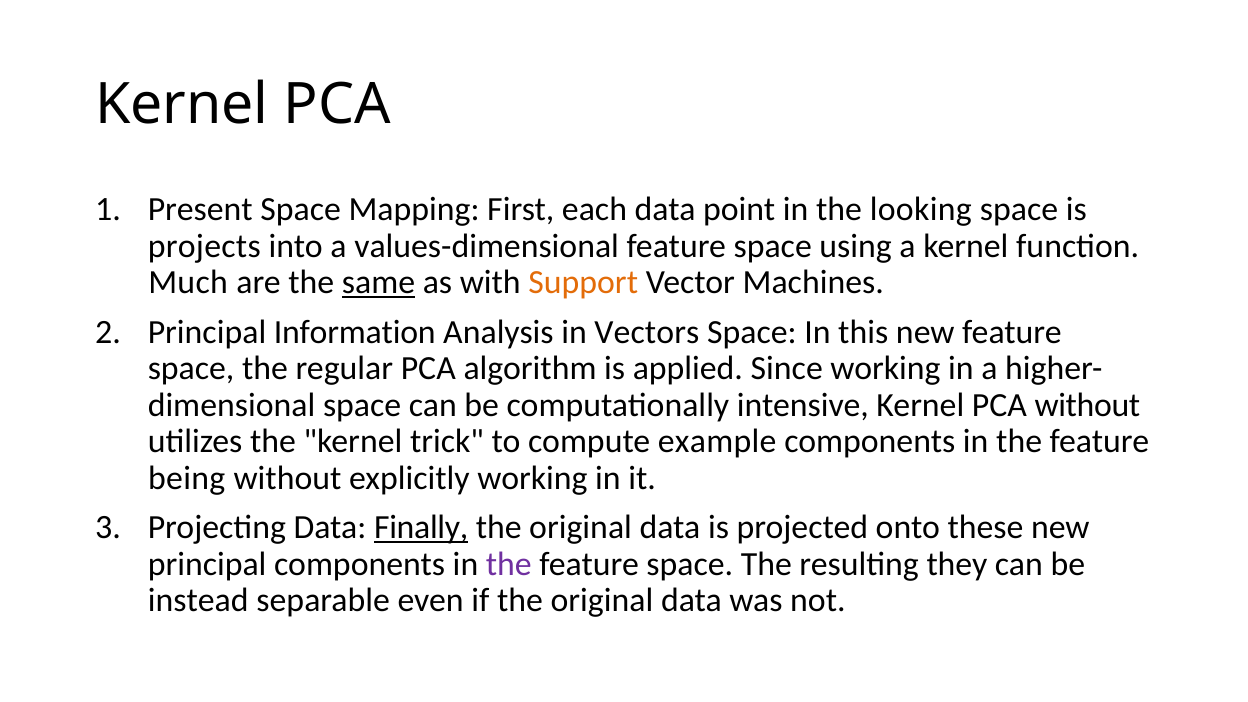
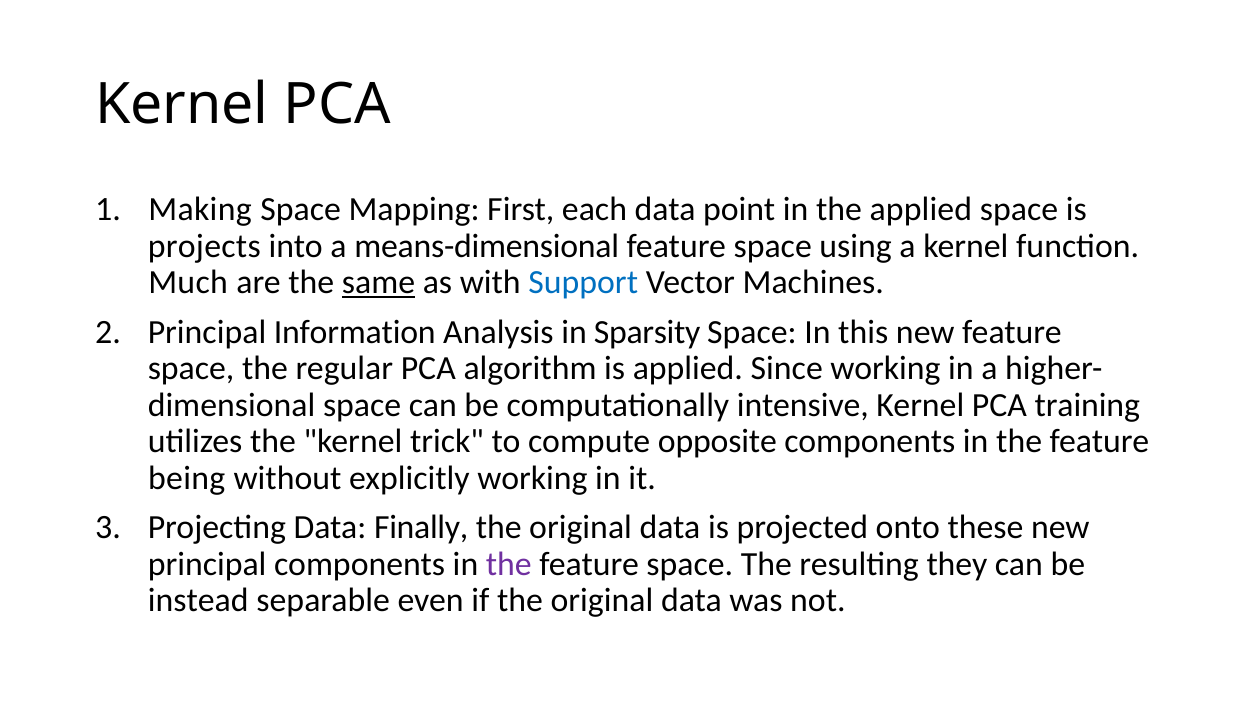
Present: Present -> Making (200, 210)
the looking: looking -> applied (921, 210)
values-dimensional: values-dimensional -> means-dimensional (487, 246)
Support colour: orange -> blue (583, 283)
Vectors: Vectors -> Sparsity (647, 332)
PCA without: without -> training (1087, 405)
example: example -> opposite (717, 441)
Finally underline: present -> none (421, 527)
